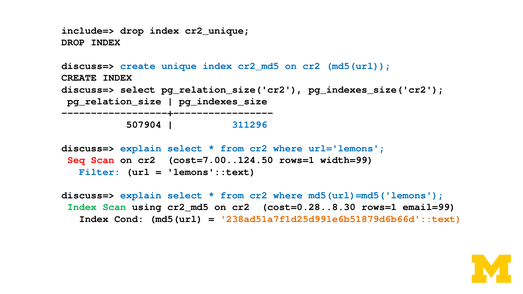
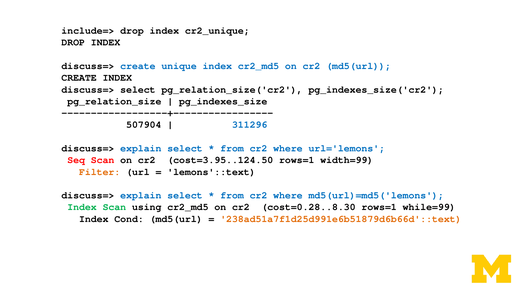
cost=7.00..124.50: cost=7.00..124.50 -> cost=3.95..124.50 (220, 160)
Filter colour: blue -> orange (100, 172)
email=99: email=99 -> while=99 (429, 207)
